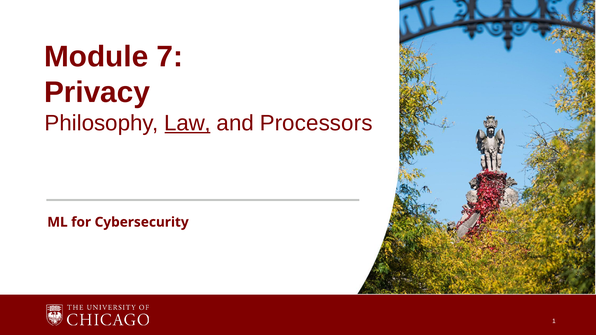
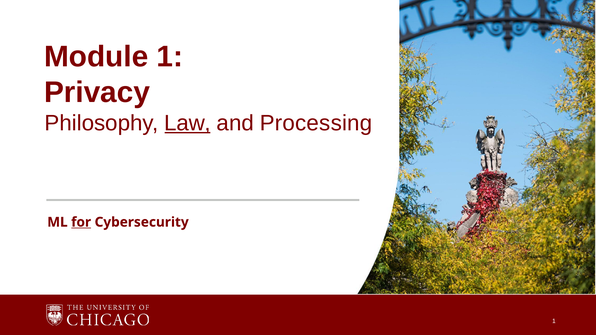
Module 7: 7 -> 1 (170, 57)
Processors: Processors -> Processing (316, 123)
for underline: none -> present (81, 222)
